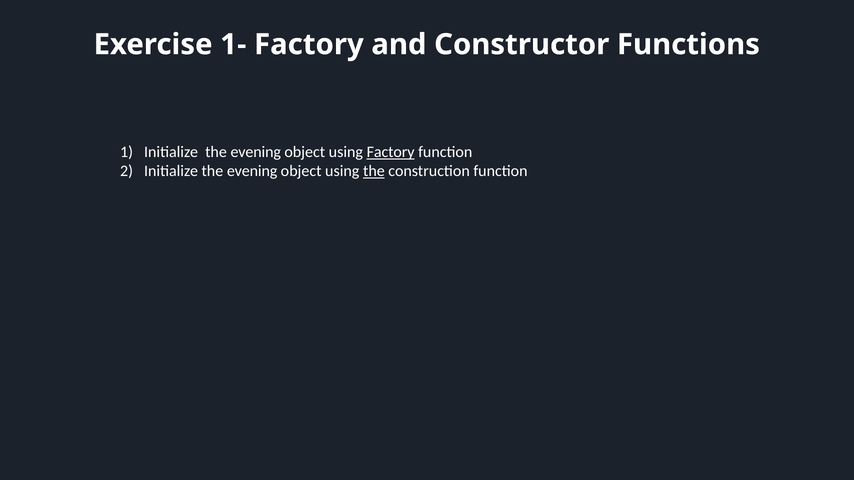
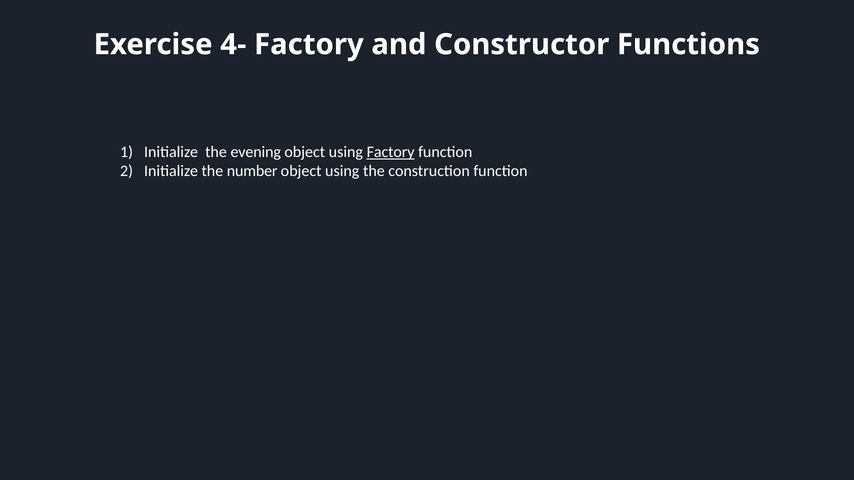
1-: 1- -> 4- (233, 45)
evening: evening -> number (252, 171)
the underline: present -> none (374, 171)
